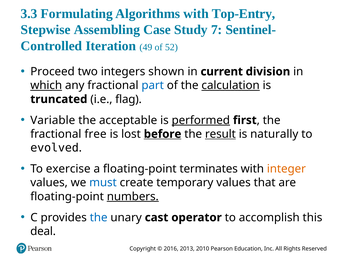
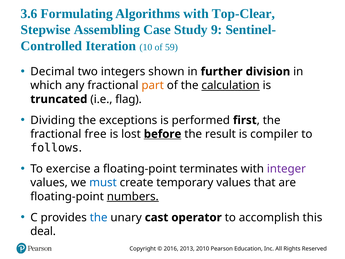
3.3: 3.3 -> 3.6 (29, 14)
Top-Entry: Top-Entry -> Top-Clear (243, 14)
7: 7 -> 9 (217, 30)
49: 49 -> 10 (146, 47)
52: 52 -> 59 (171, 47)
Proceed: Proceed -> Decimal (52, 72)
current: current -> further (222, 72)
which underline: present -> none (46, 85)
part colour: blue -> orange (153, 85)
Variable: Variable -> Dividing (53, 120)
acceptable: acceptable -> exceptions (128, 120)
performed underline: present -> none (201, 120)
result underline: present -> none (220, 134)
naturally: naturally -> compiler (274, 134)
evolved: evolved -> follows (55, 148)
integer colour: orange -> purple (286, 169)
